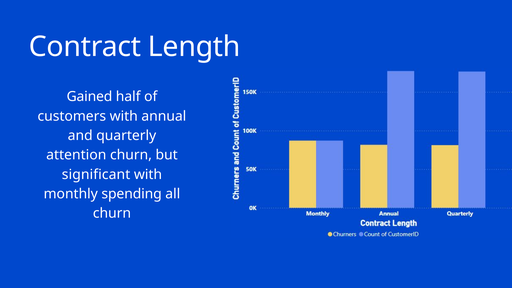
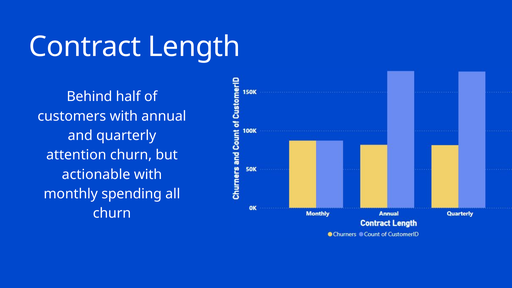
Gained: Gained -> Behind (89, 97)
significant: significant -> actionable (96, 174)
